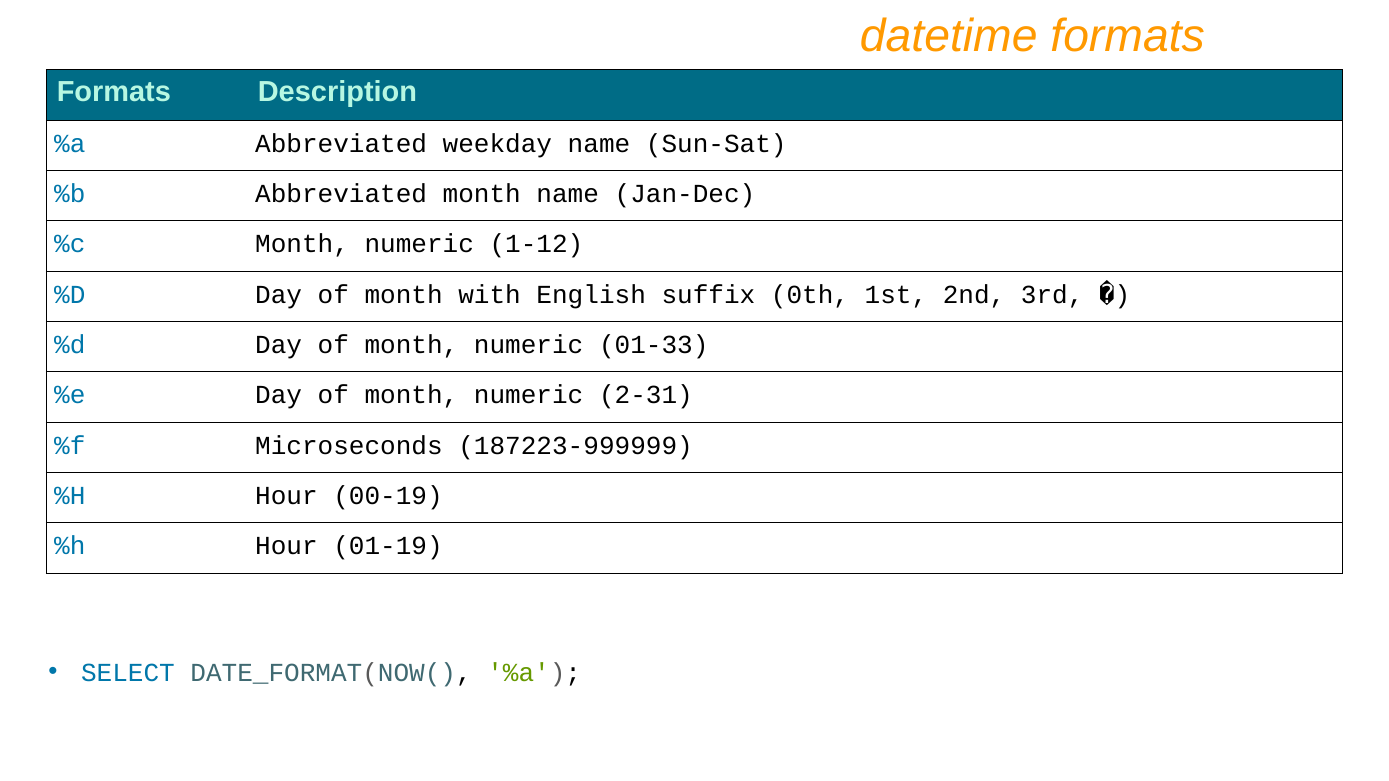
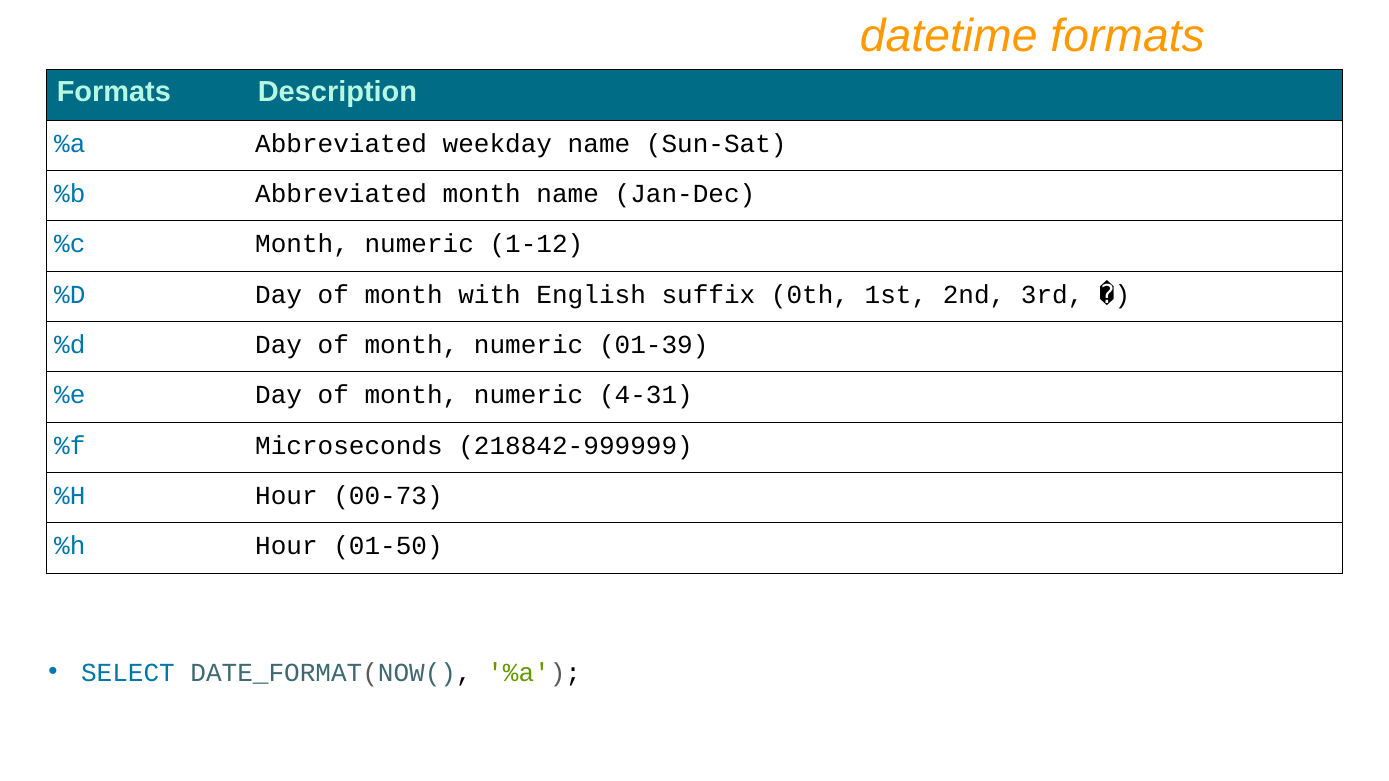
01-33: 01-33 -> 01-39 (654, 345)
2-31: 2-31 -> 4-31 (646, 395)
187223-999999: 187223-999999 -> 218842-999999 (576, 446)
00-19: 00-19 -> 00-73 (388, 496)
01-19: 01-19 -> 01-50 (388, 547)
